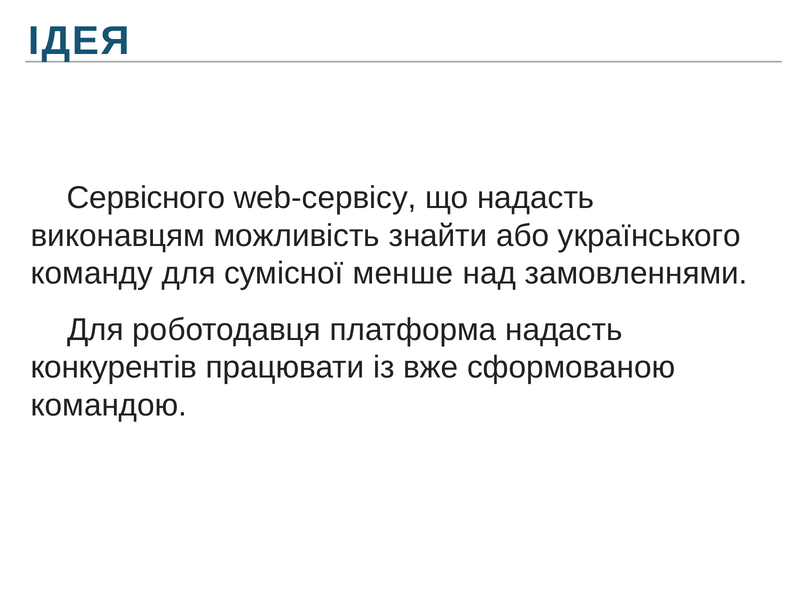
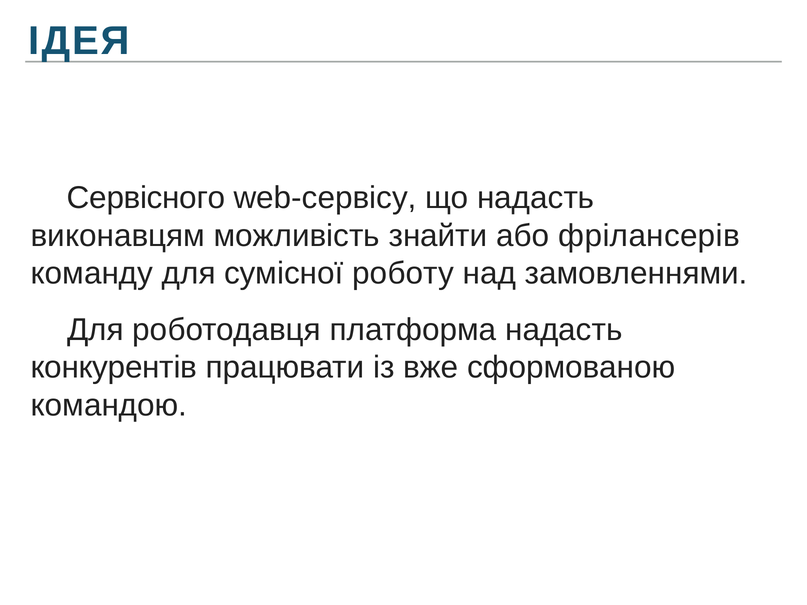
українського: українського -> фрілансерів (649, 236)
менше: менше -> роботу (403, 274)
